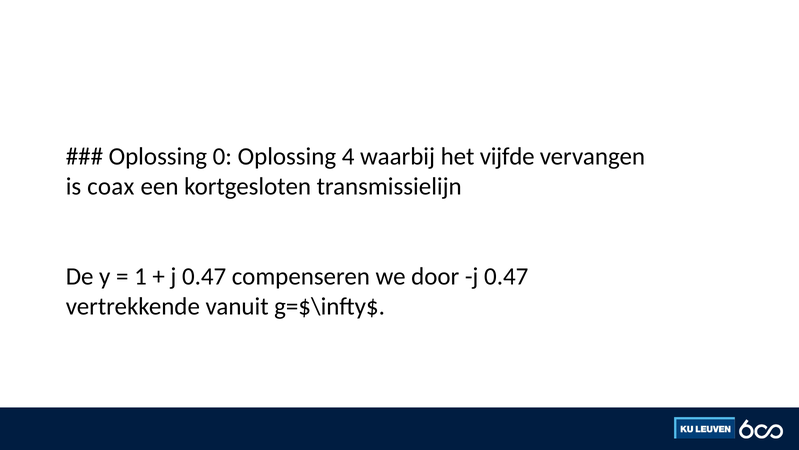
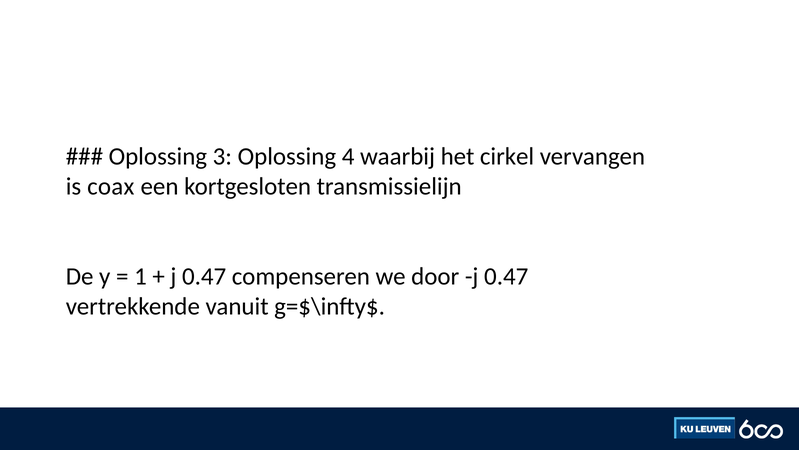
0: 0 -> 3 (222, 156)
vijfde: vijfde -> cirkel (507, 156)
